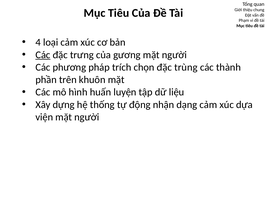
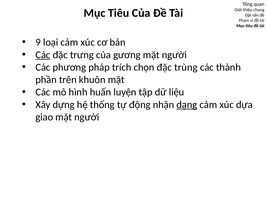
4: 4 -> 9 (38, 42)
dạng underline: none -> present (187, 105)
viện: viện -> giao (44, 117)
